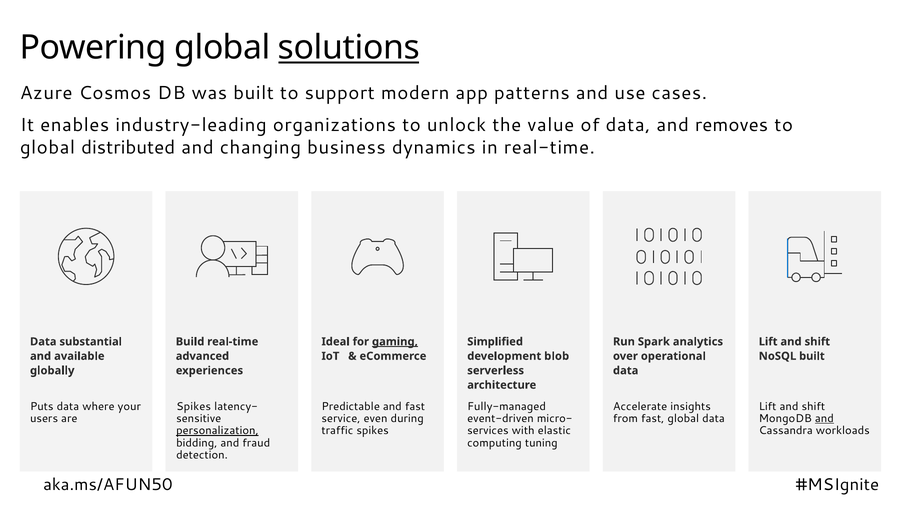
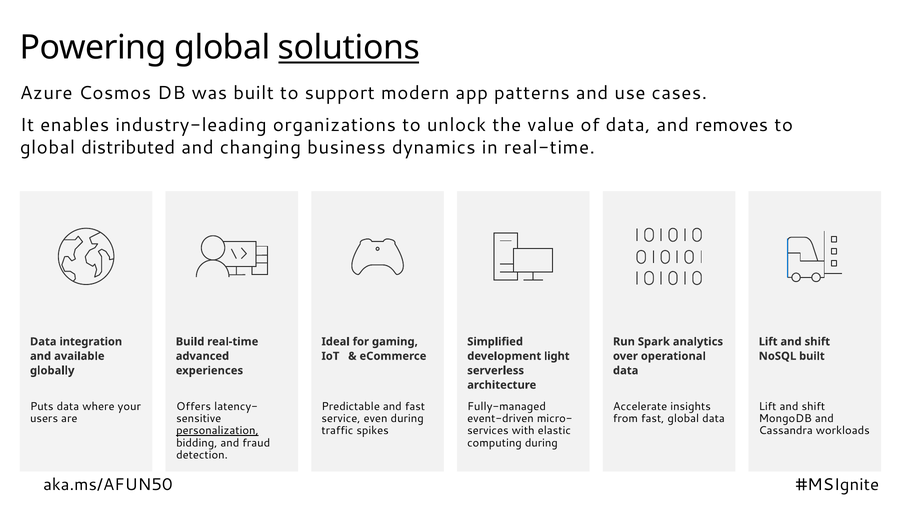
substantial: substantial -> integration (91, 342)
gaming underline: present -> none (395, 342)
blob: blob -> light (557, 356)
Spikes: Spikes -> Offers (194, 406)
and underline: present -> none (824, 418)
computing tuning: tuning -> during (541, 443)
